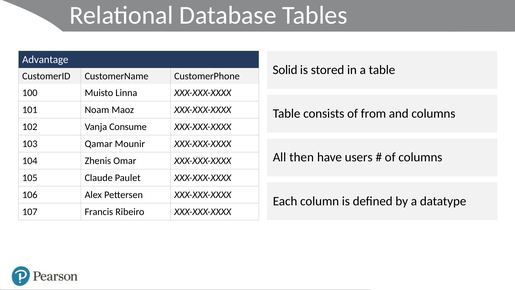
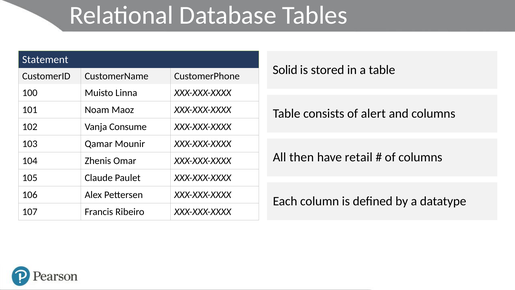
Advantage: Advantage -> Statement (45, 60)
from: from -> alert (373, 113)
users: users -> retail (359, 157)
